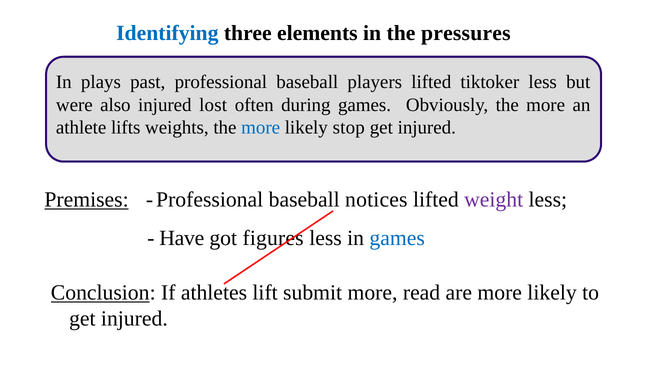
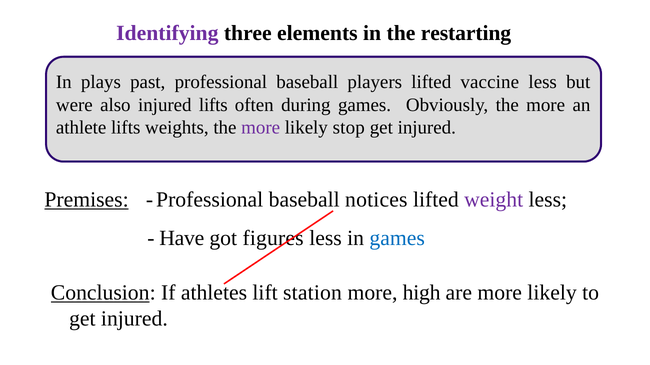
Identifying colour: blue -> purple (167, 33)
pressures: pressures -> restarting (466, 33)
tiktoker: tiktoker -> vaccine (490, 82)
injured lost: lost -> lifts (213, 105)
more colour: blue -> purple (261, 128)
submit: submit -> station (313, 293)
read: read -> high (422, 293)
